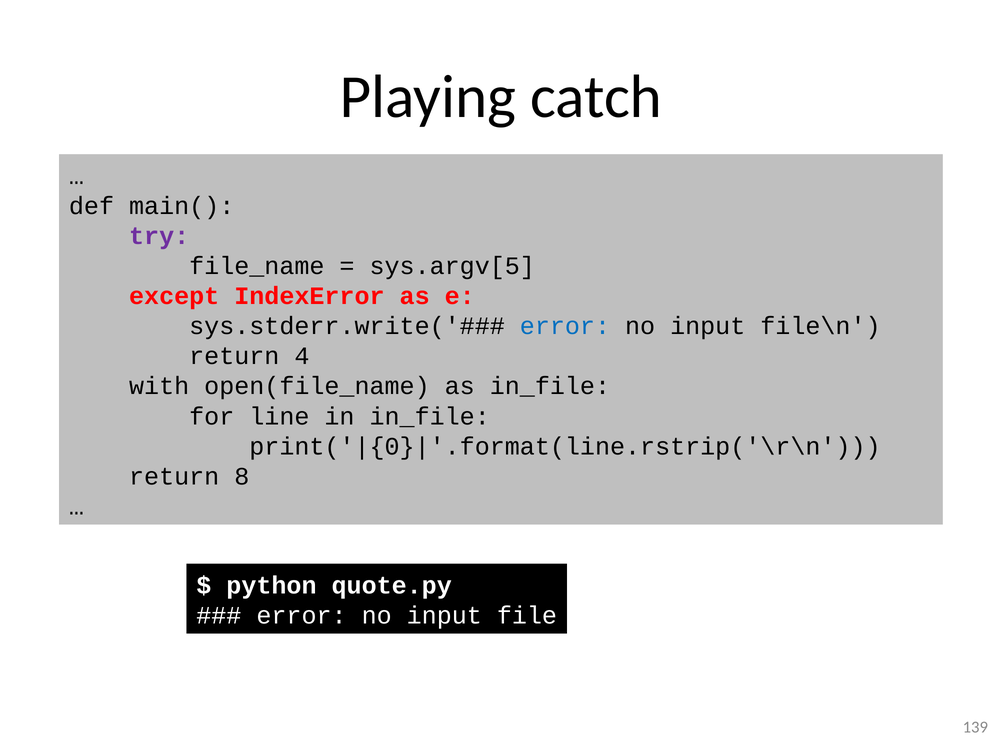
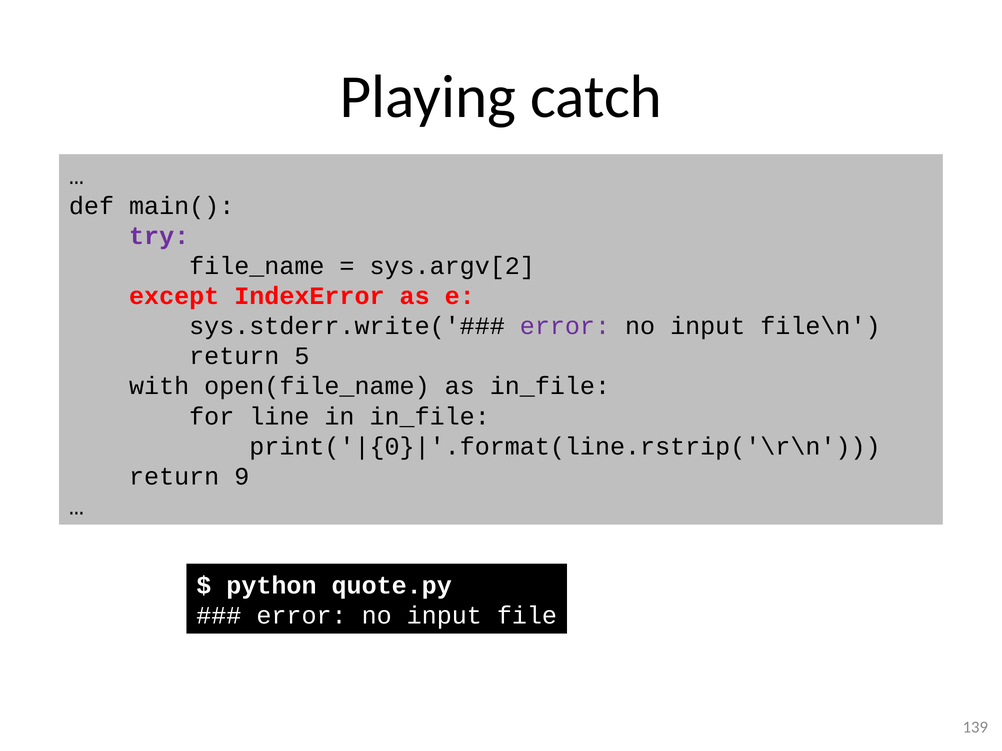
sys.argv[5: sys.argv[5 -> sys.argv[2 (452, 266)
error colour: blue -> purple (565, 326)
4: 4 -> 5 (302, 356)
8: 8 -> 9 (242, 477)
